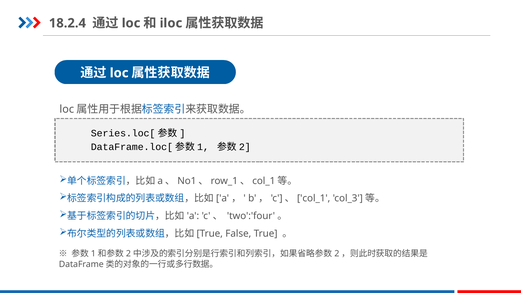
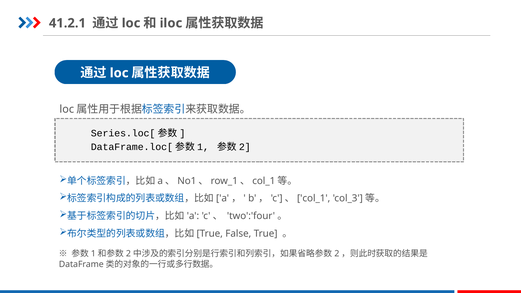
18.2.4: 18.2.4 -> 41.2.1 (67, 23)
